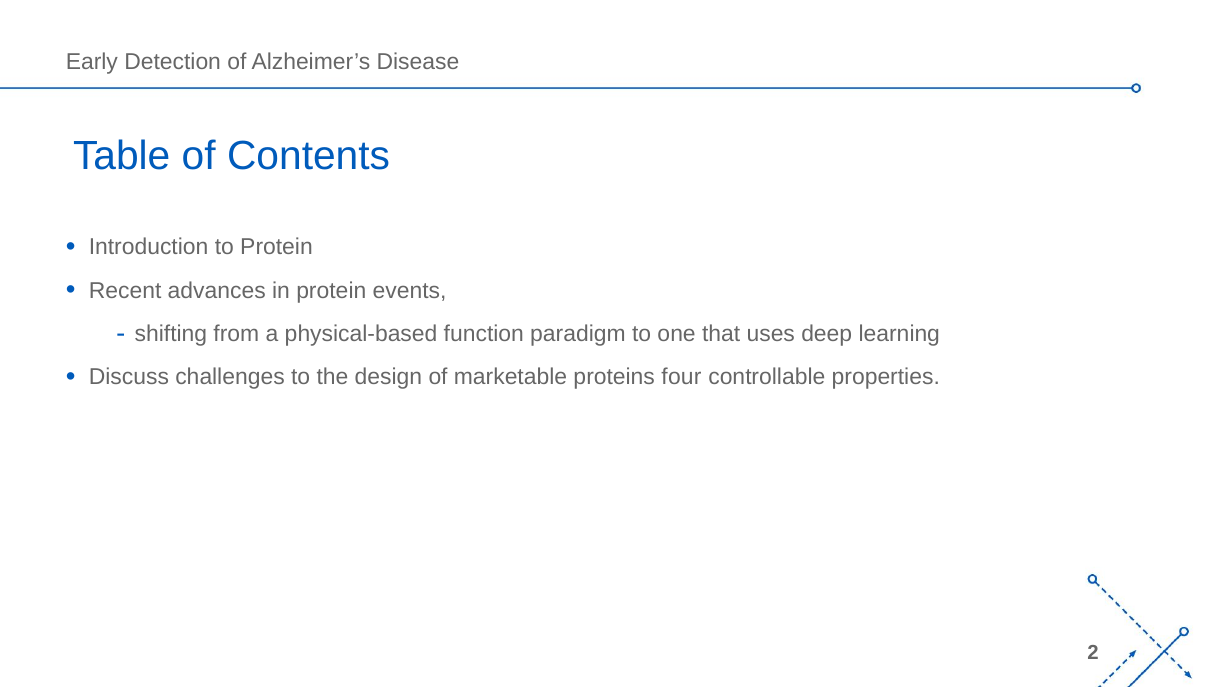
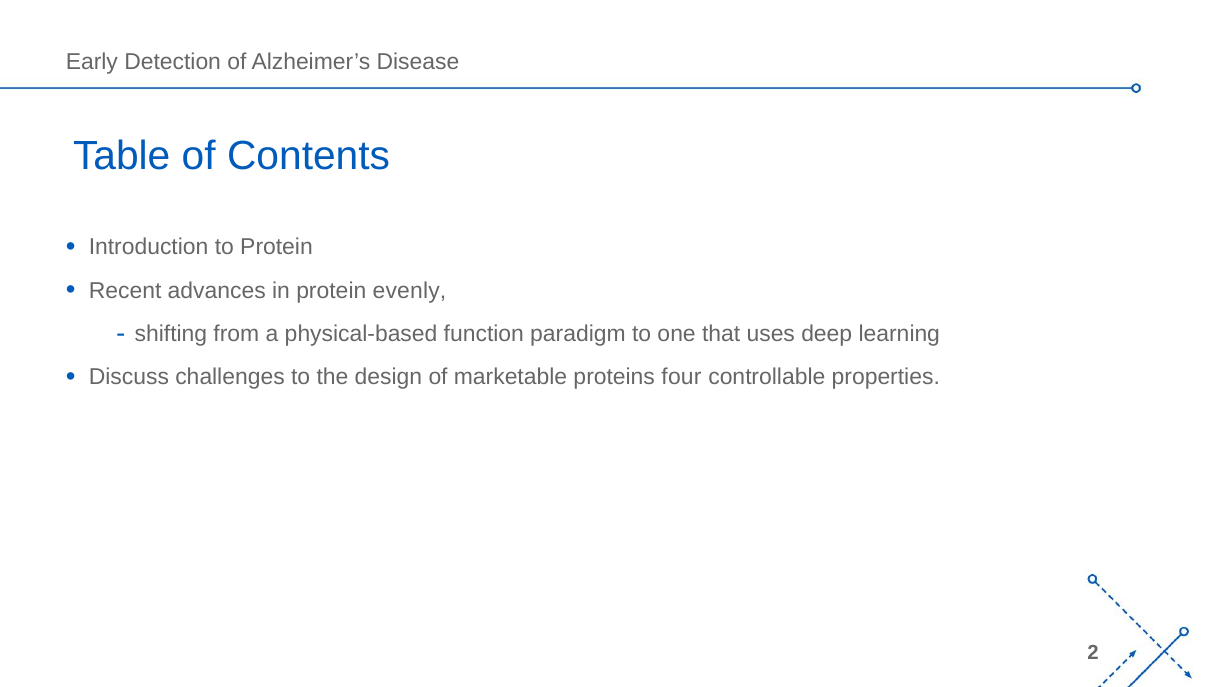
events: events -> evenly (409, 291)
